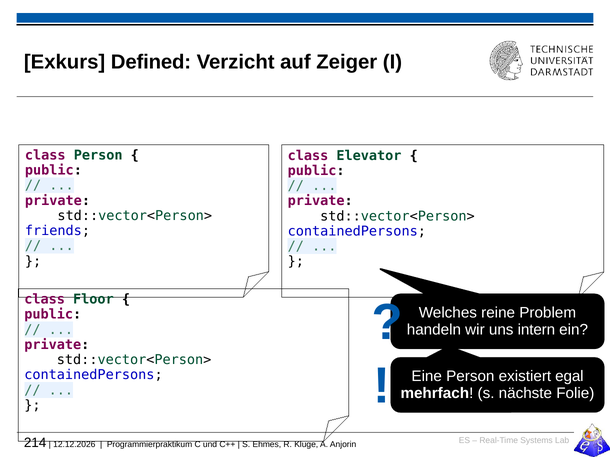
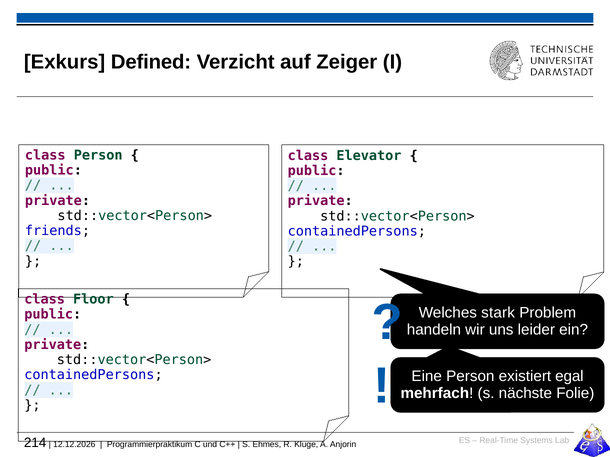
reine: reine -> stark (498, 313)
intern: intern -> leider (536, 330)
